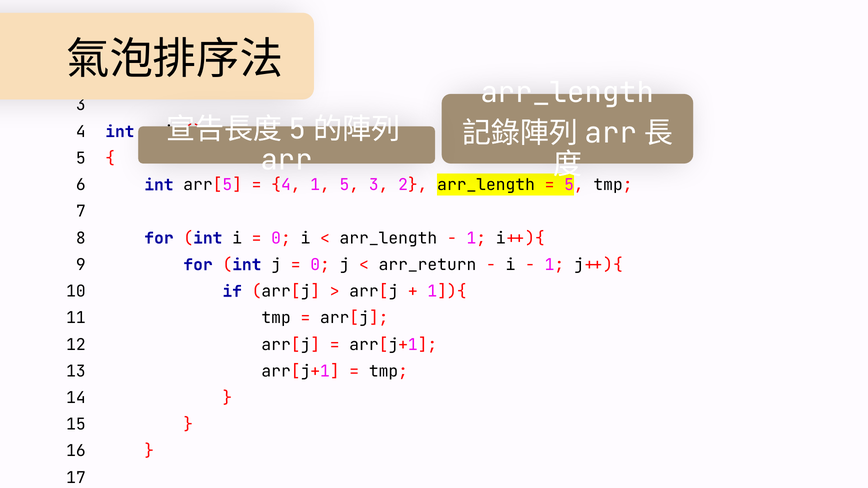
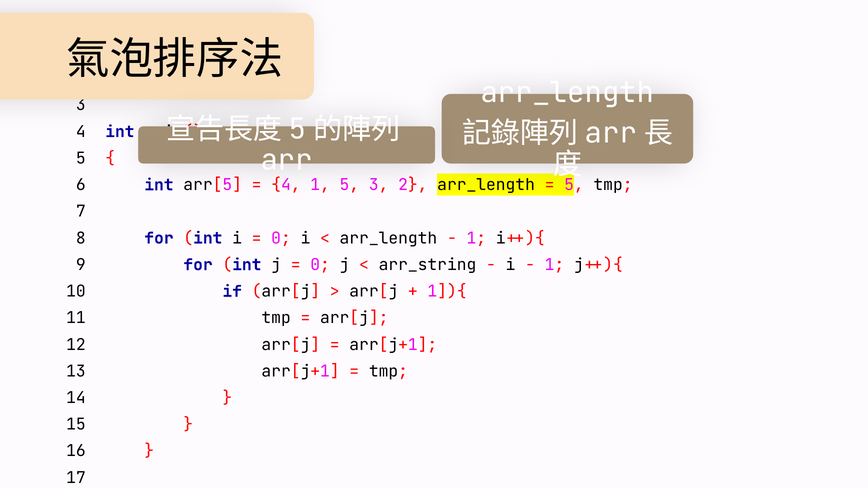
arr_return: arr_return -> arr_string (427, 265)
